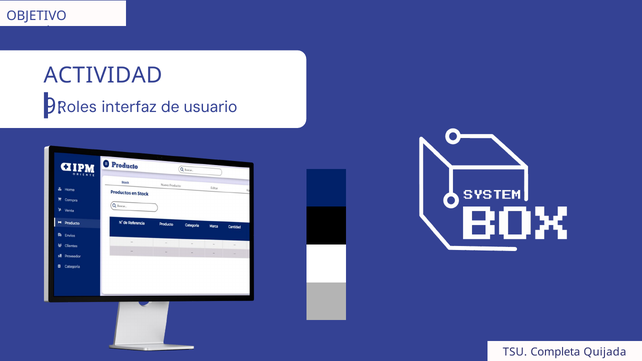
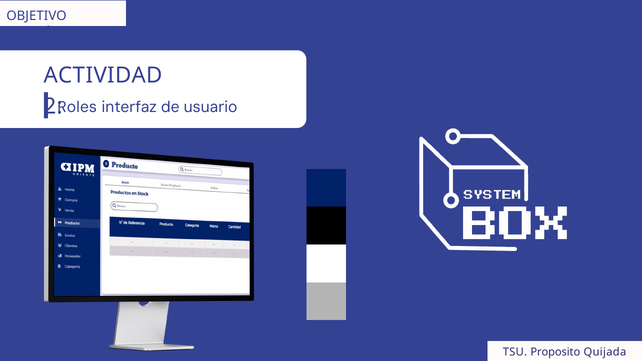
9: 9 -> 2 (53, 106)
Completa: Completa -> Proposito (555, 352)
